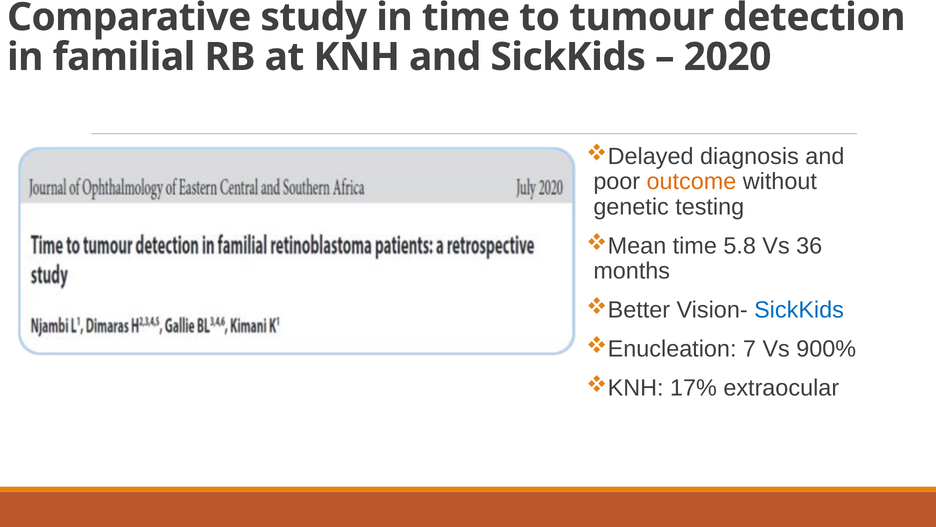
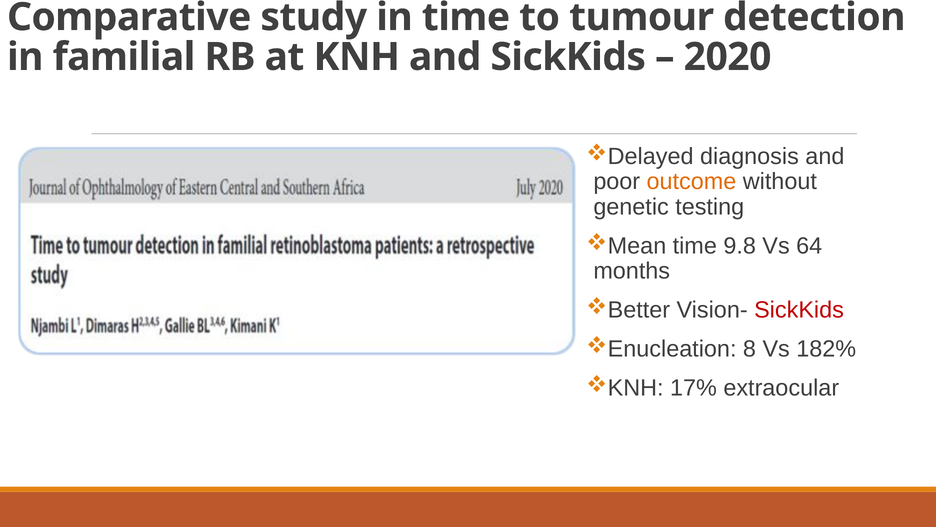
5.8: 5.8 -> 9.8 (740, 246)
36: 36 -> 64 (809, 246)
SickKids colour: blue -> red (799, 310)
7: 7 -> 8 (749, 349)
900%: 900% -> 182% (826, 349)
